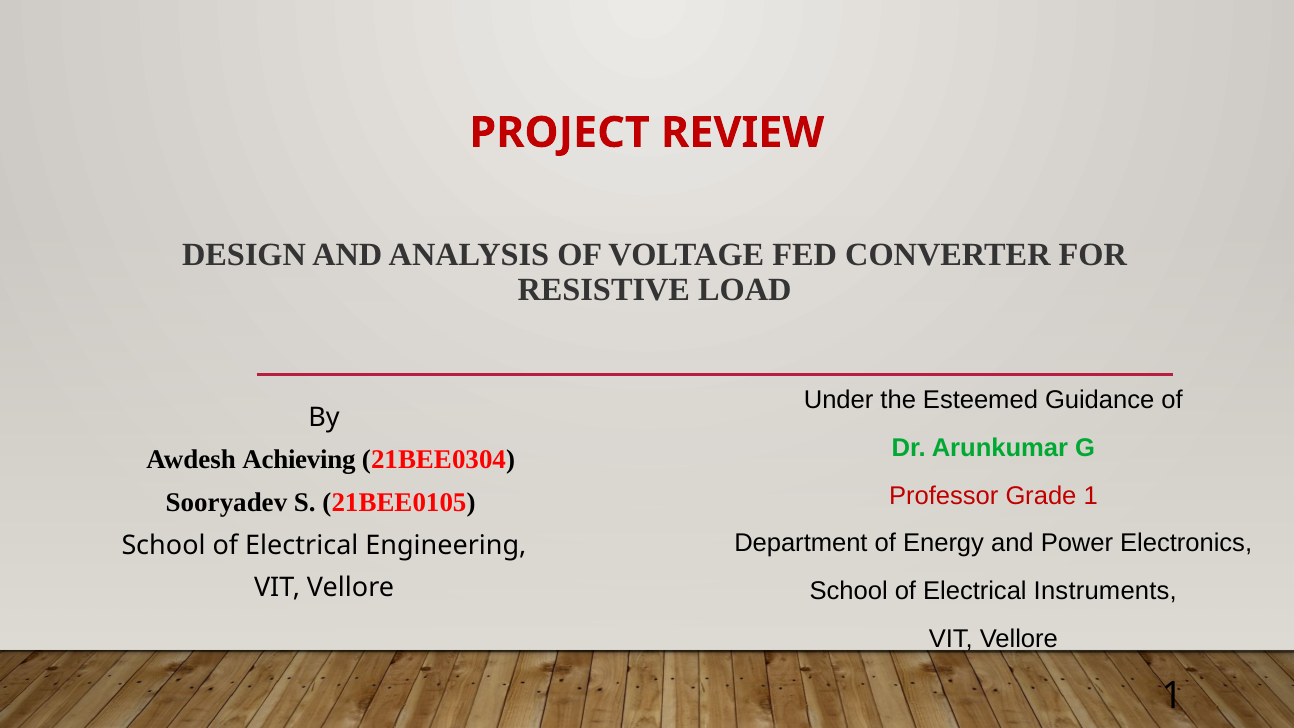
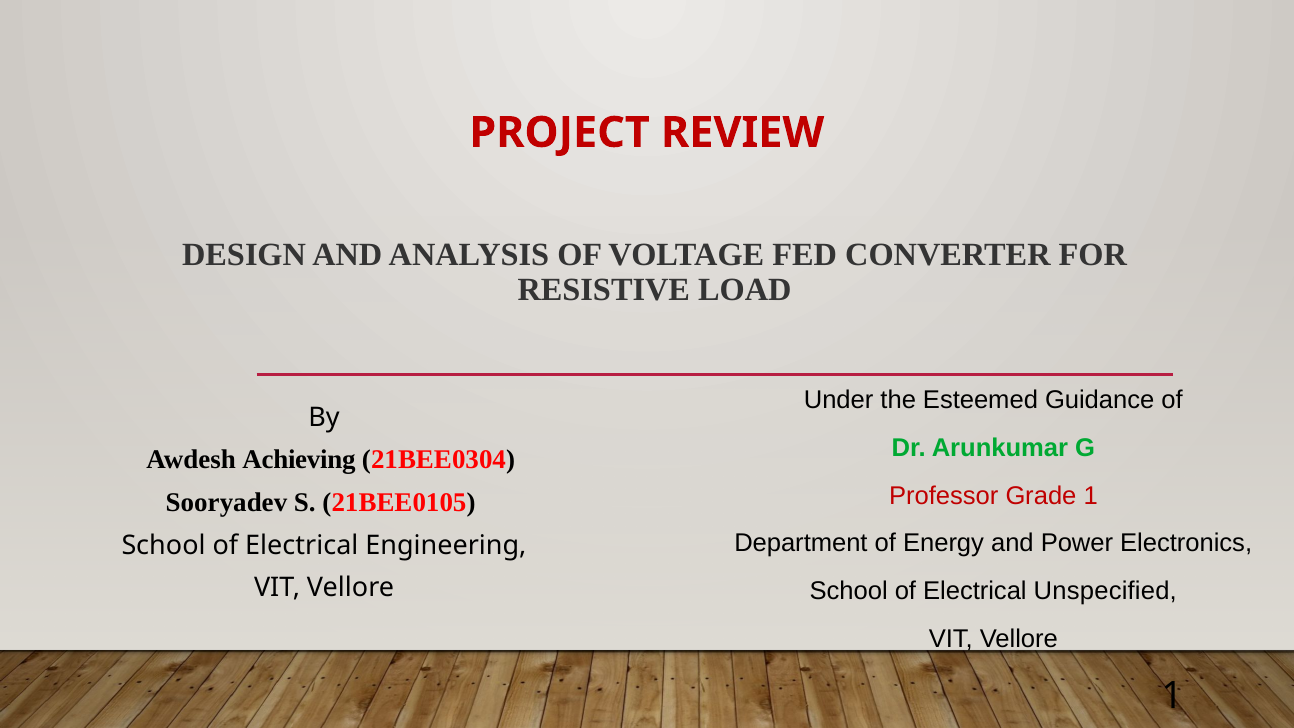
Instruments: Instruments -> Unspecified (1105, 591)
